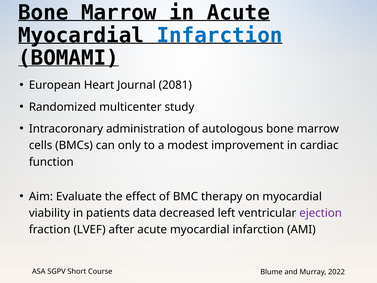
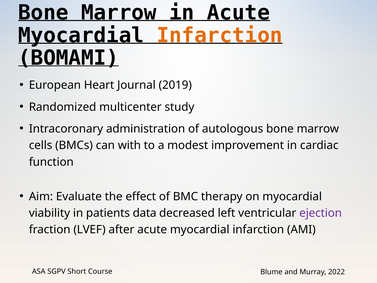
Infarction colour: blue -> orange (220, 35)
2081: 2081 -> 2019 (175, 85)
only: only -> with (129, 145)
